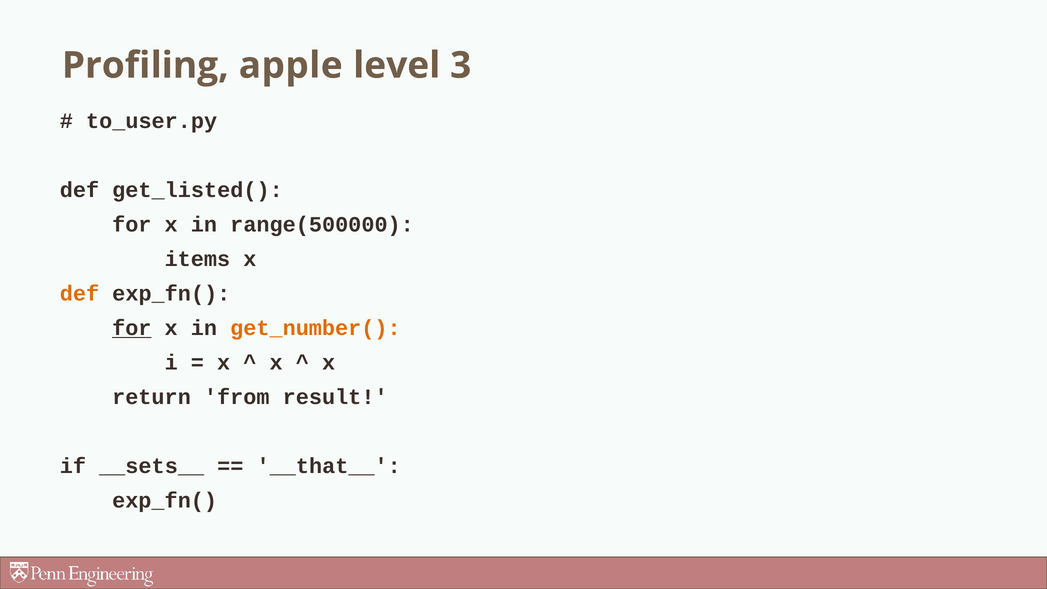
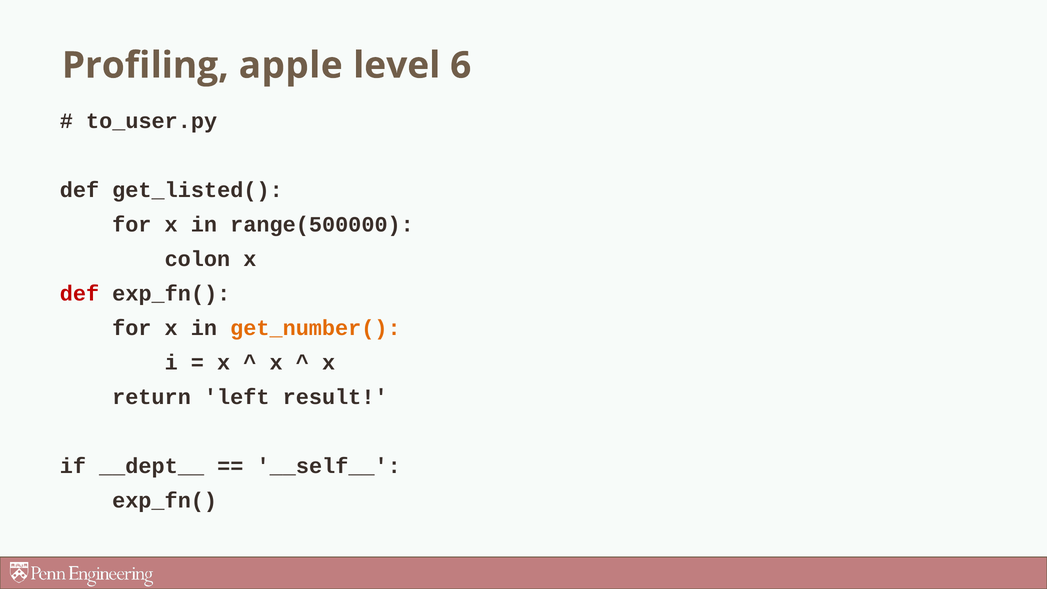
3: 3 -> 6 (461, 65)
items: items -> colon (197, 259)
def colour: orange -> red (79, 294)
for underline: present -> none (132, 328)
from: from -> left (237, 397)
__sets__: __sets__ -> __dept__ (152, 466)
__that__: __that__ -> __self__ (329, 466)
